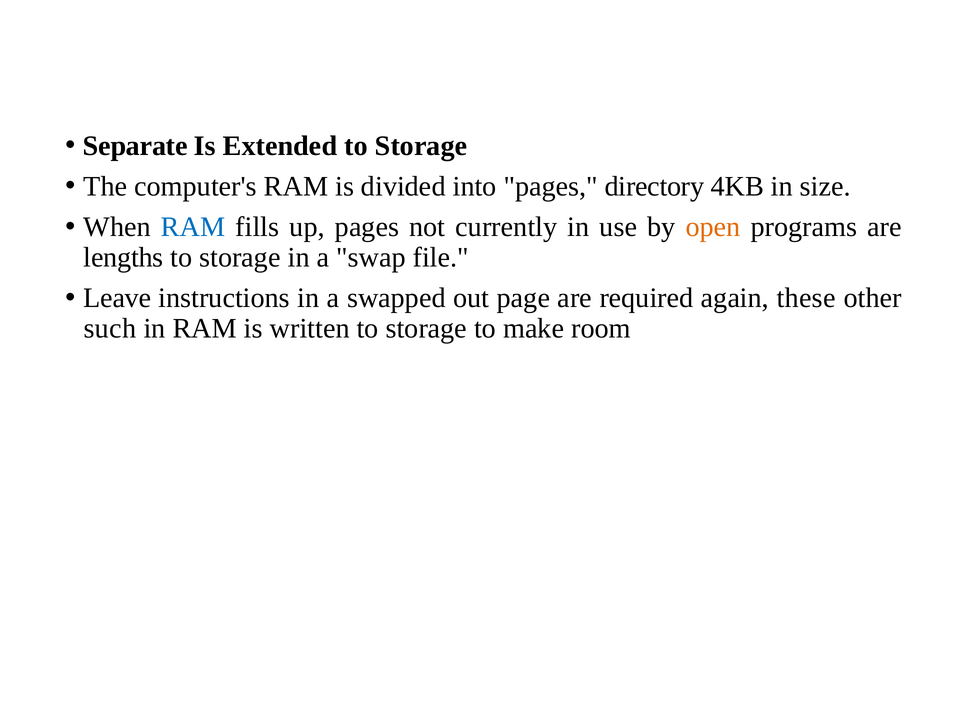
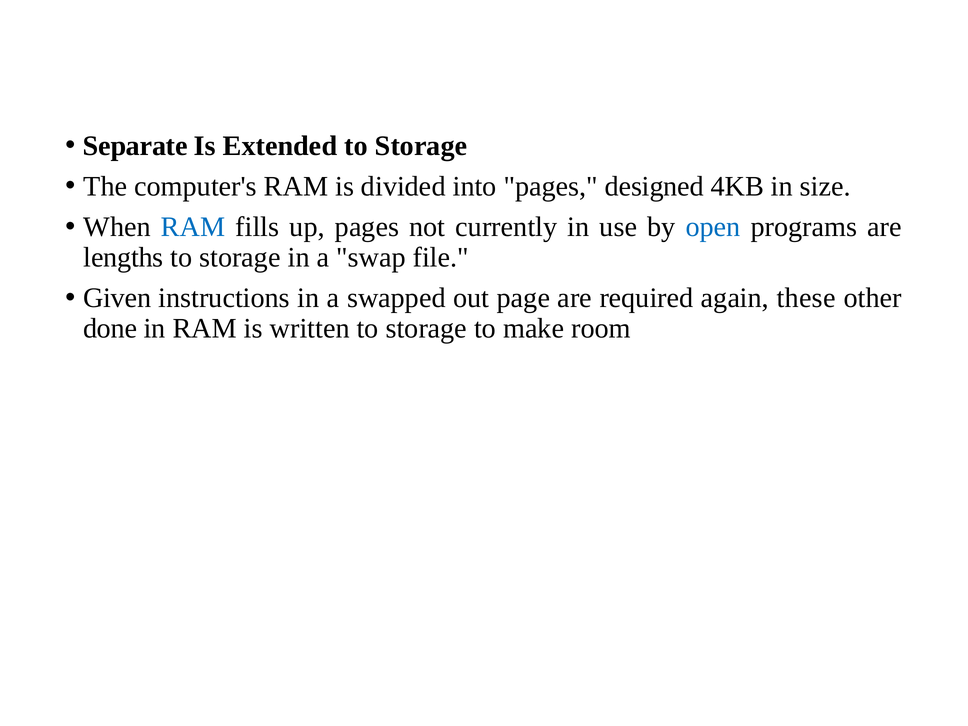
directory: directory -> designed (654, 186)
open colour: orange -> blue (713, 227)
Leave: Leave -> Given (117, 298)
such: such -> done (110, 328)
